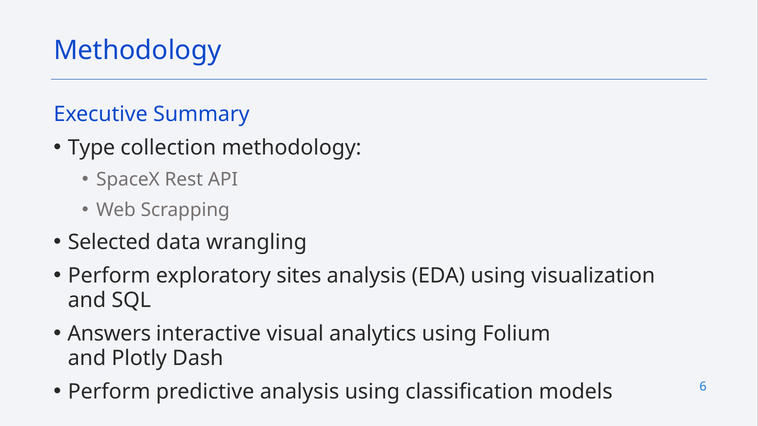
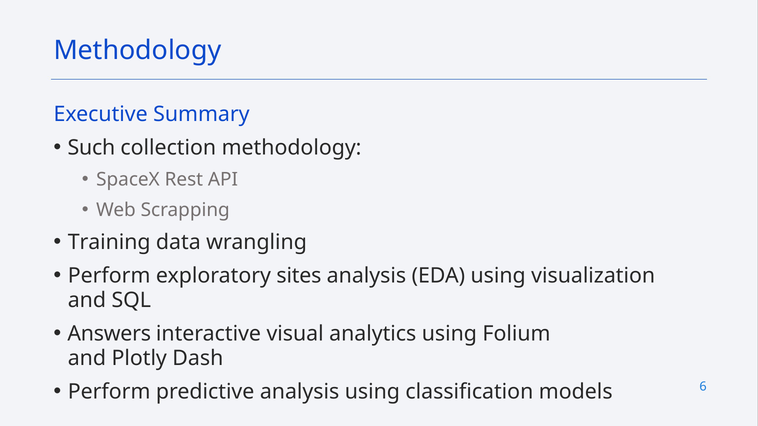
Type: Type -> Such (91, 148)
Selected: Selected -> Training (109, 243)
